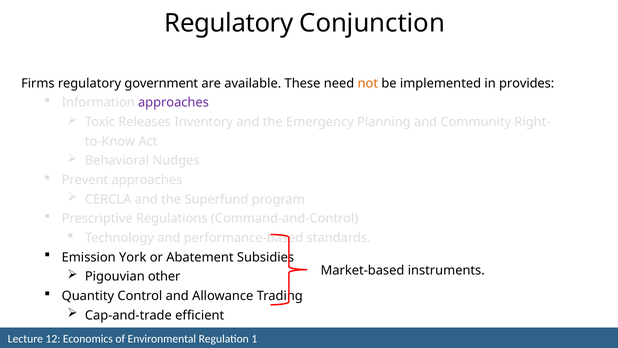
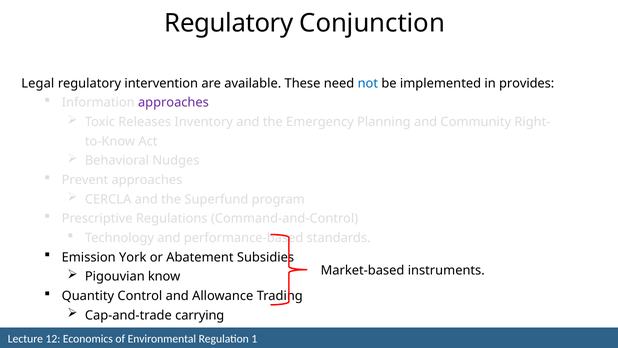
Firms: Firms -> Legal (38, 83)
government: government -> intervention (161, 83)
not colour: orange -> blue (368, 83)
other: other -> know (164, 276)
efficient: efficient -> carrying (200, 315)
